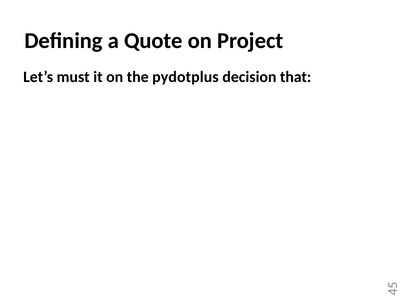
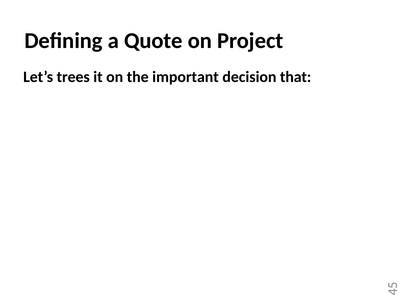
must: must -> trees (73, 77)
pydotplus: pydotplus -> important (186, 77)
